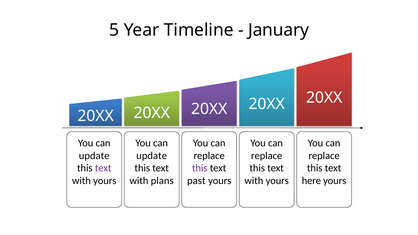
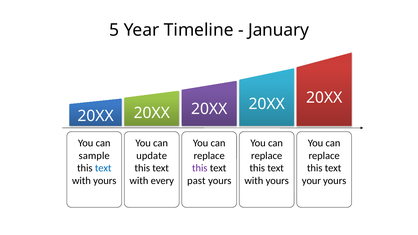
update: update -> sample (94, 156)
text colour: purple -> blue (103, 168)
plans: plans -> every (162, 181)
here: here -> your (311, 181)
